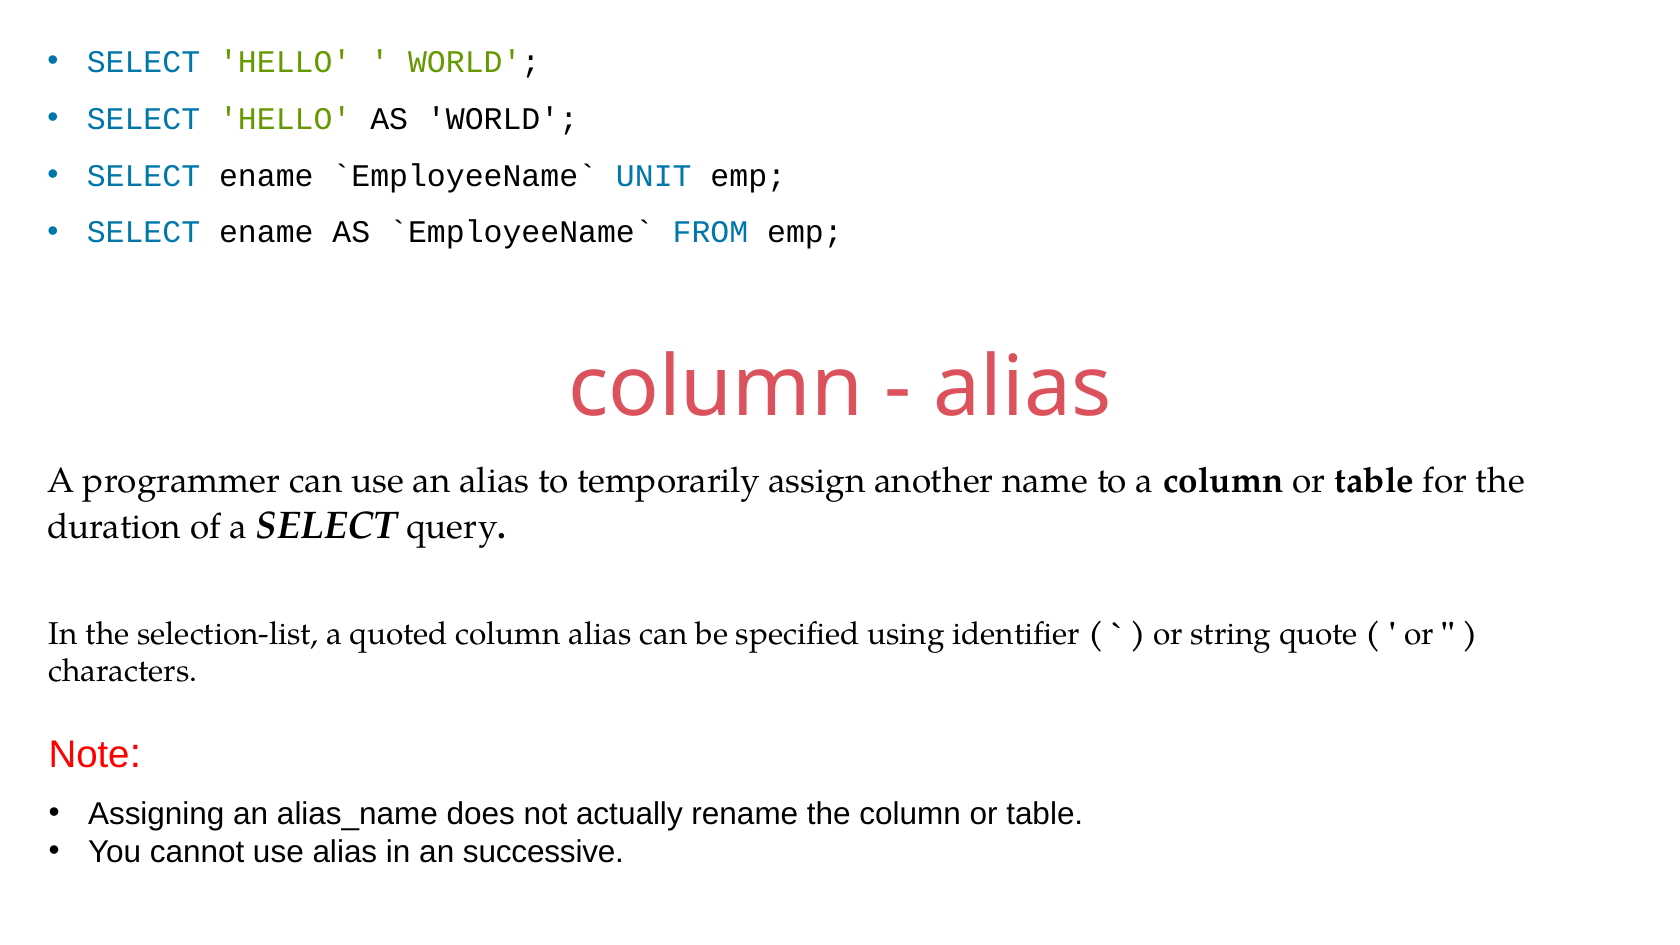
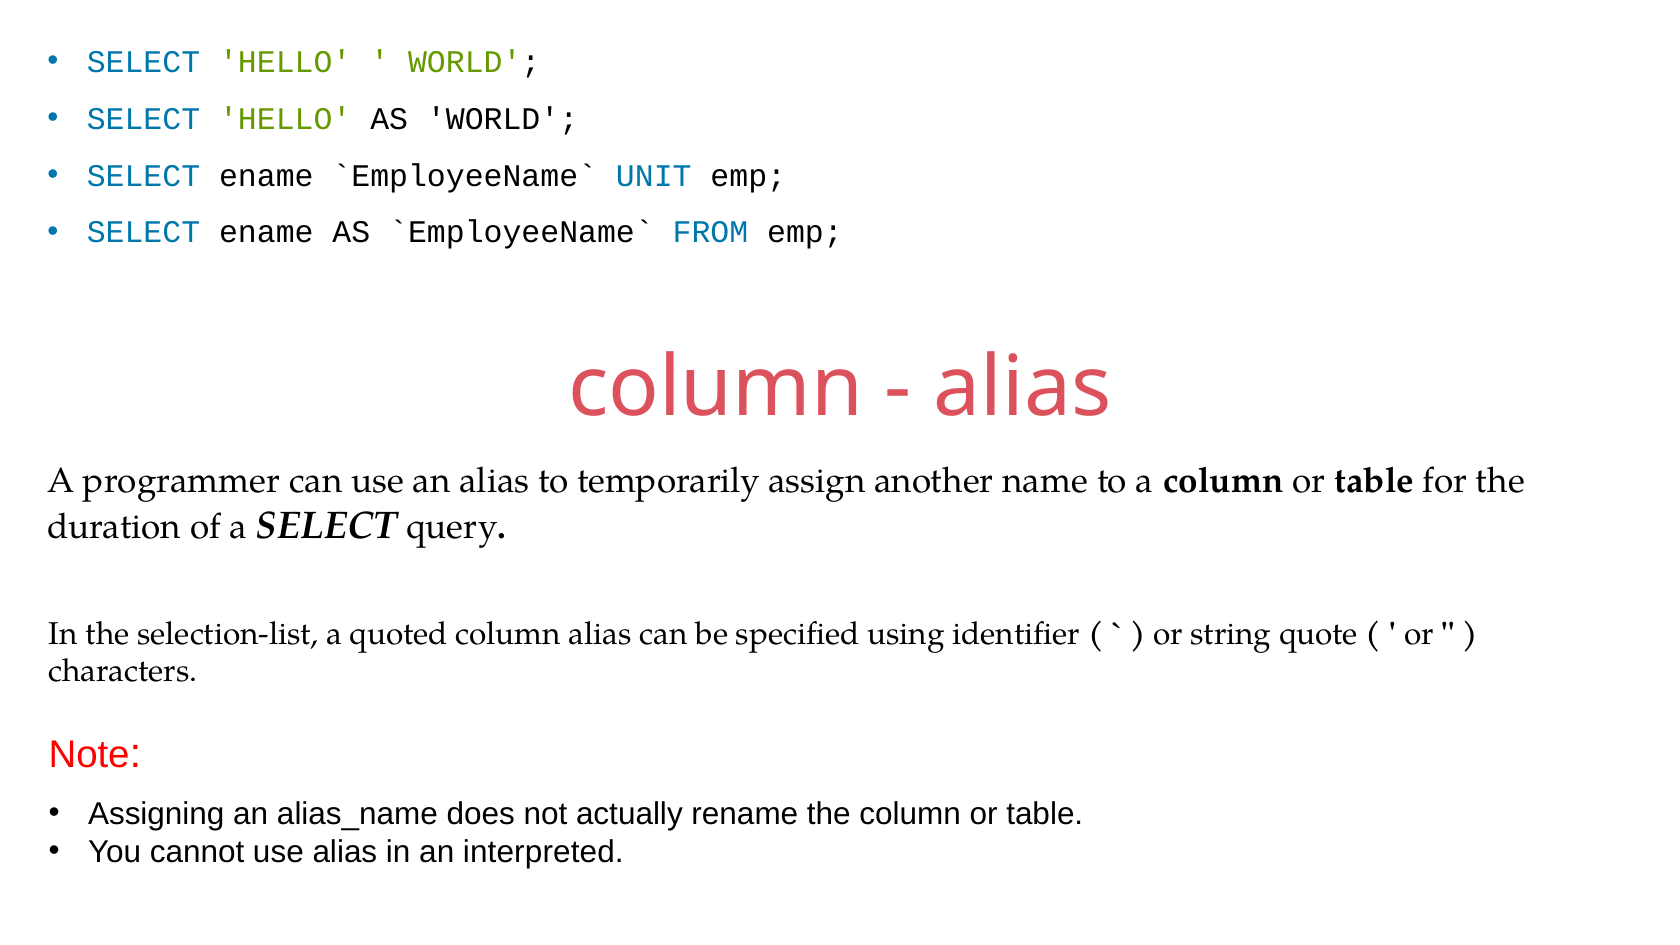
successive: successive -> interpreted (543, 852)
